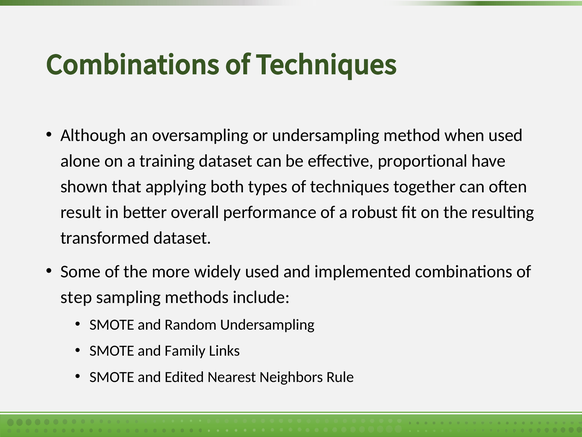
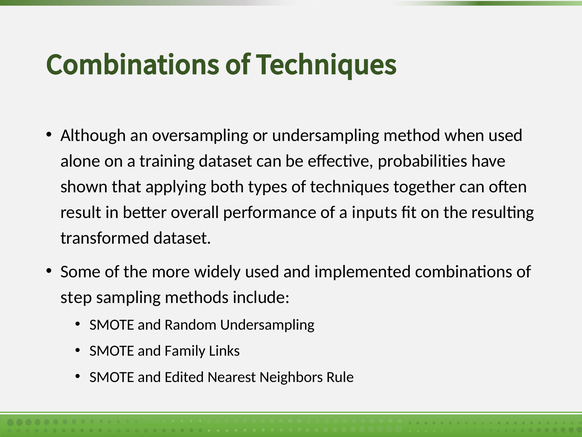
proportional: proportional -> probabilities (423, 161)
robust: robust -> inputs (375, 212)
